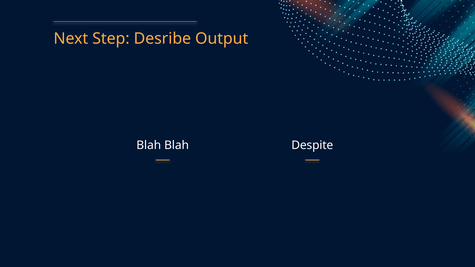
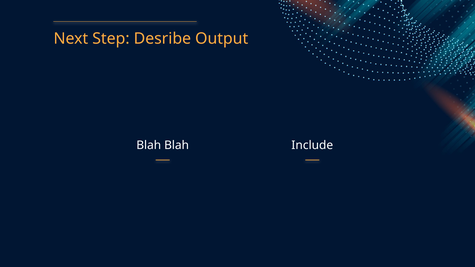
Despite: Despite -> Include (312, 145)
